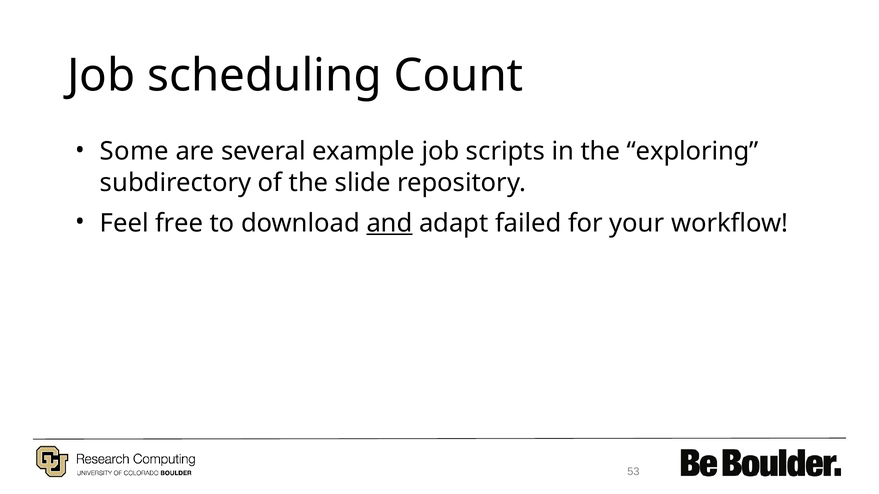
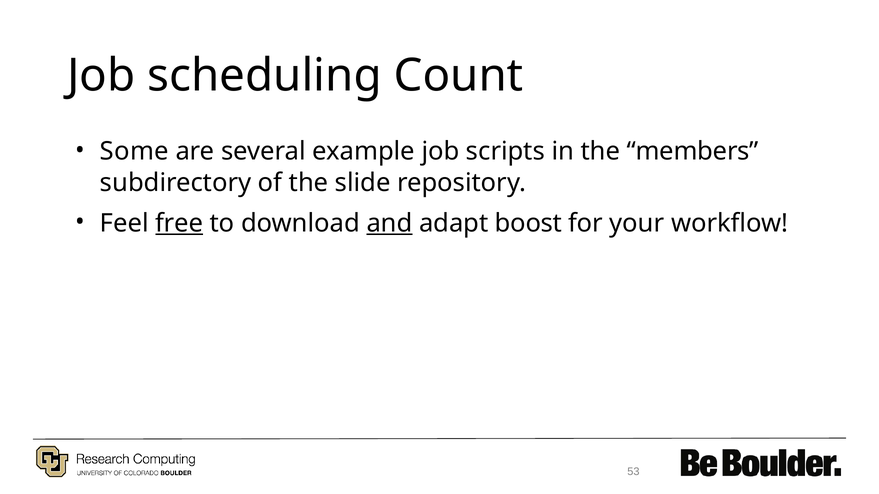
exploring: exploring -> members (693, 152)
free underline: none -> present (179, 223)
failed: failed -> boost (528, 223)
